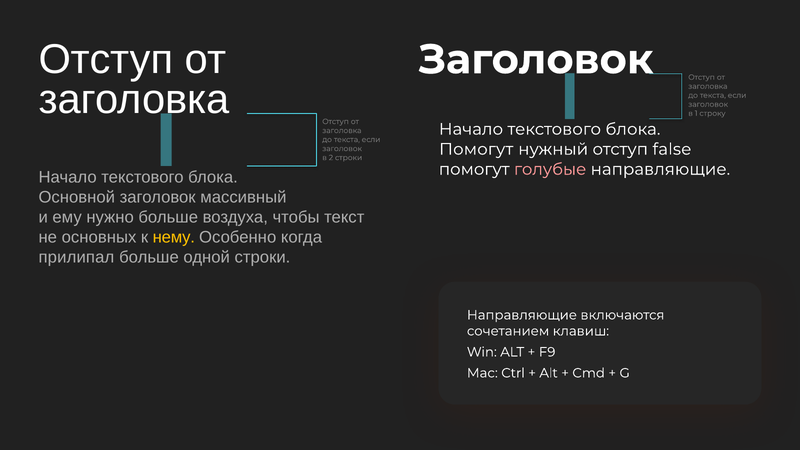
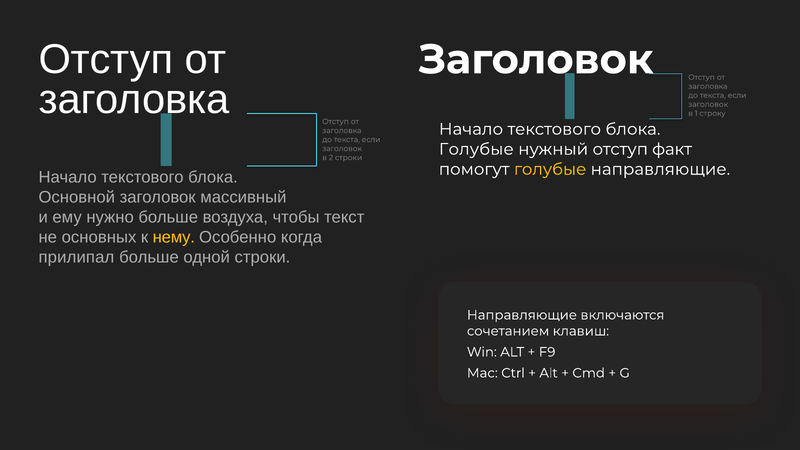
Помогут: Помогут -> Голубые (476, 149)
false: false -> факт (672, 149)
голубые colour: pink -> yellow (550, 169)
